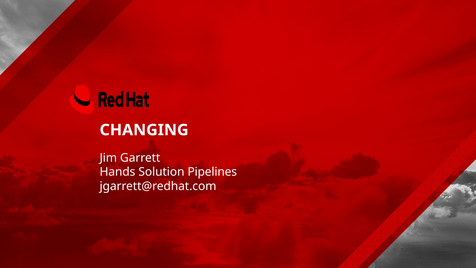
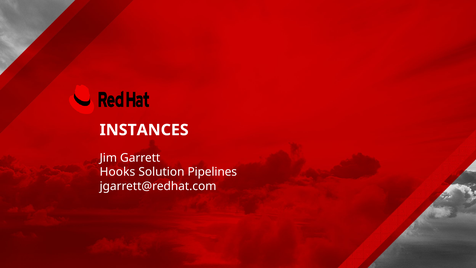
CHANGING: CHANGING -> INSTANCES (144, 130)
Hands: Hands -> Hooks (117, 172)
